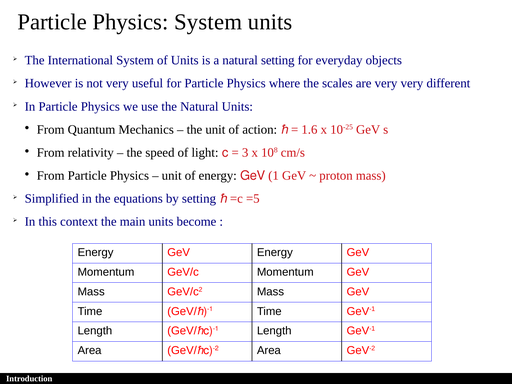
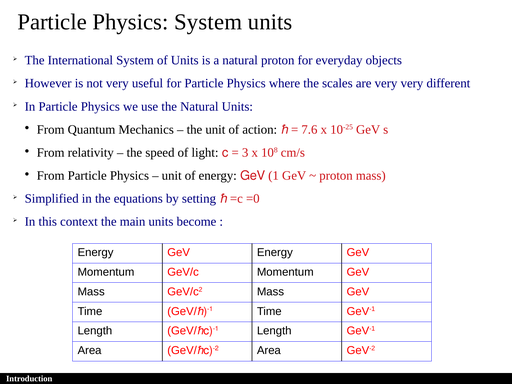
natural setting: setting -> proton (278, 60)
1.6: 1.6 -> 7.6 (309, 130)
=5: =5 -> =0 (253, 199)
